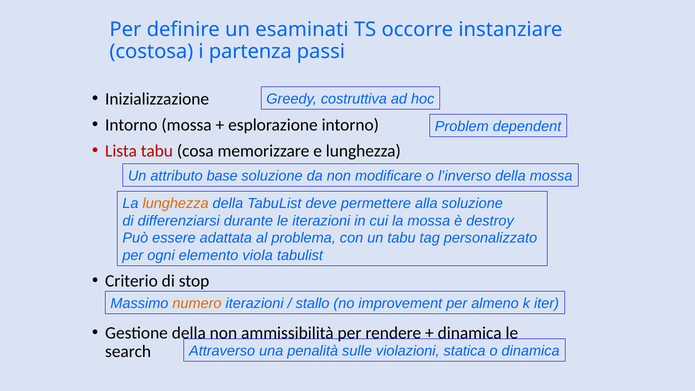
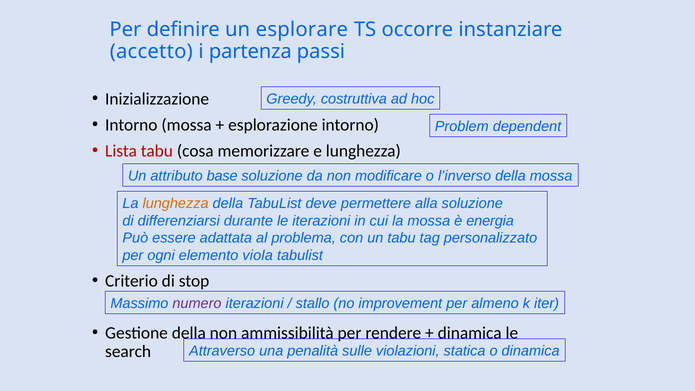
esaminati: esaminati -> esplorare (302, 30)
costosa: costosa -> accetto (151, 51)
destroy: destroy -> energia (490, 221)
numero colour: orange -> purple (197, 303)
